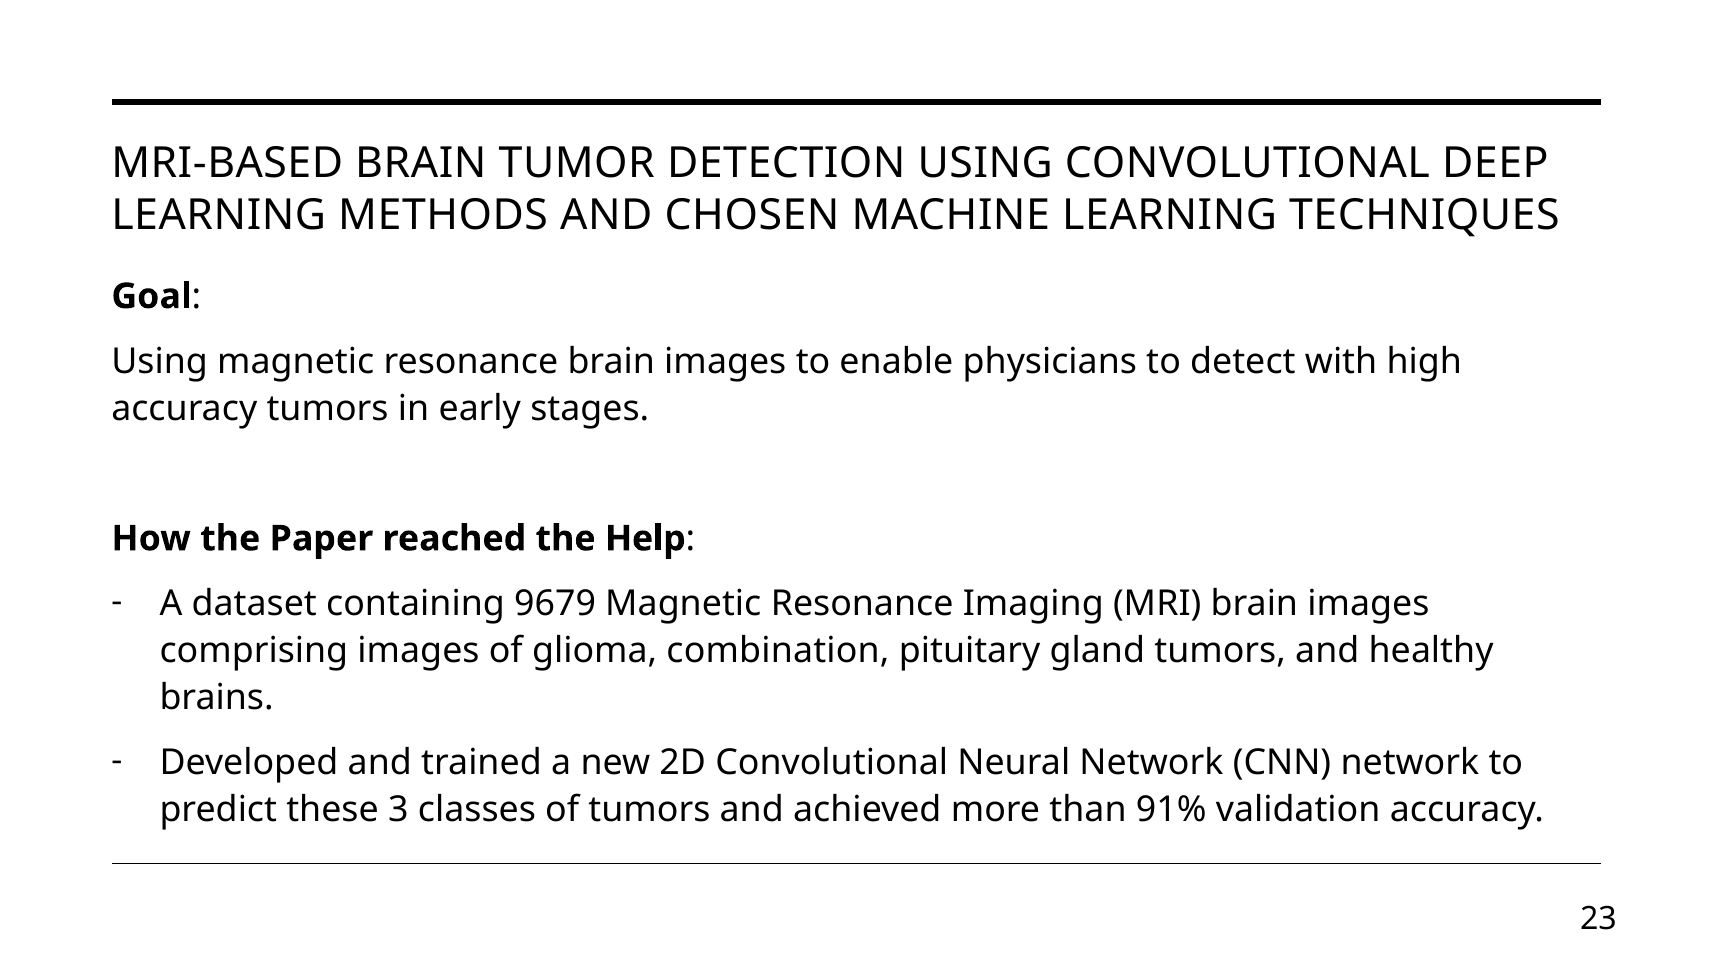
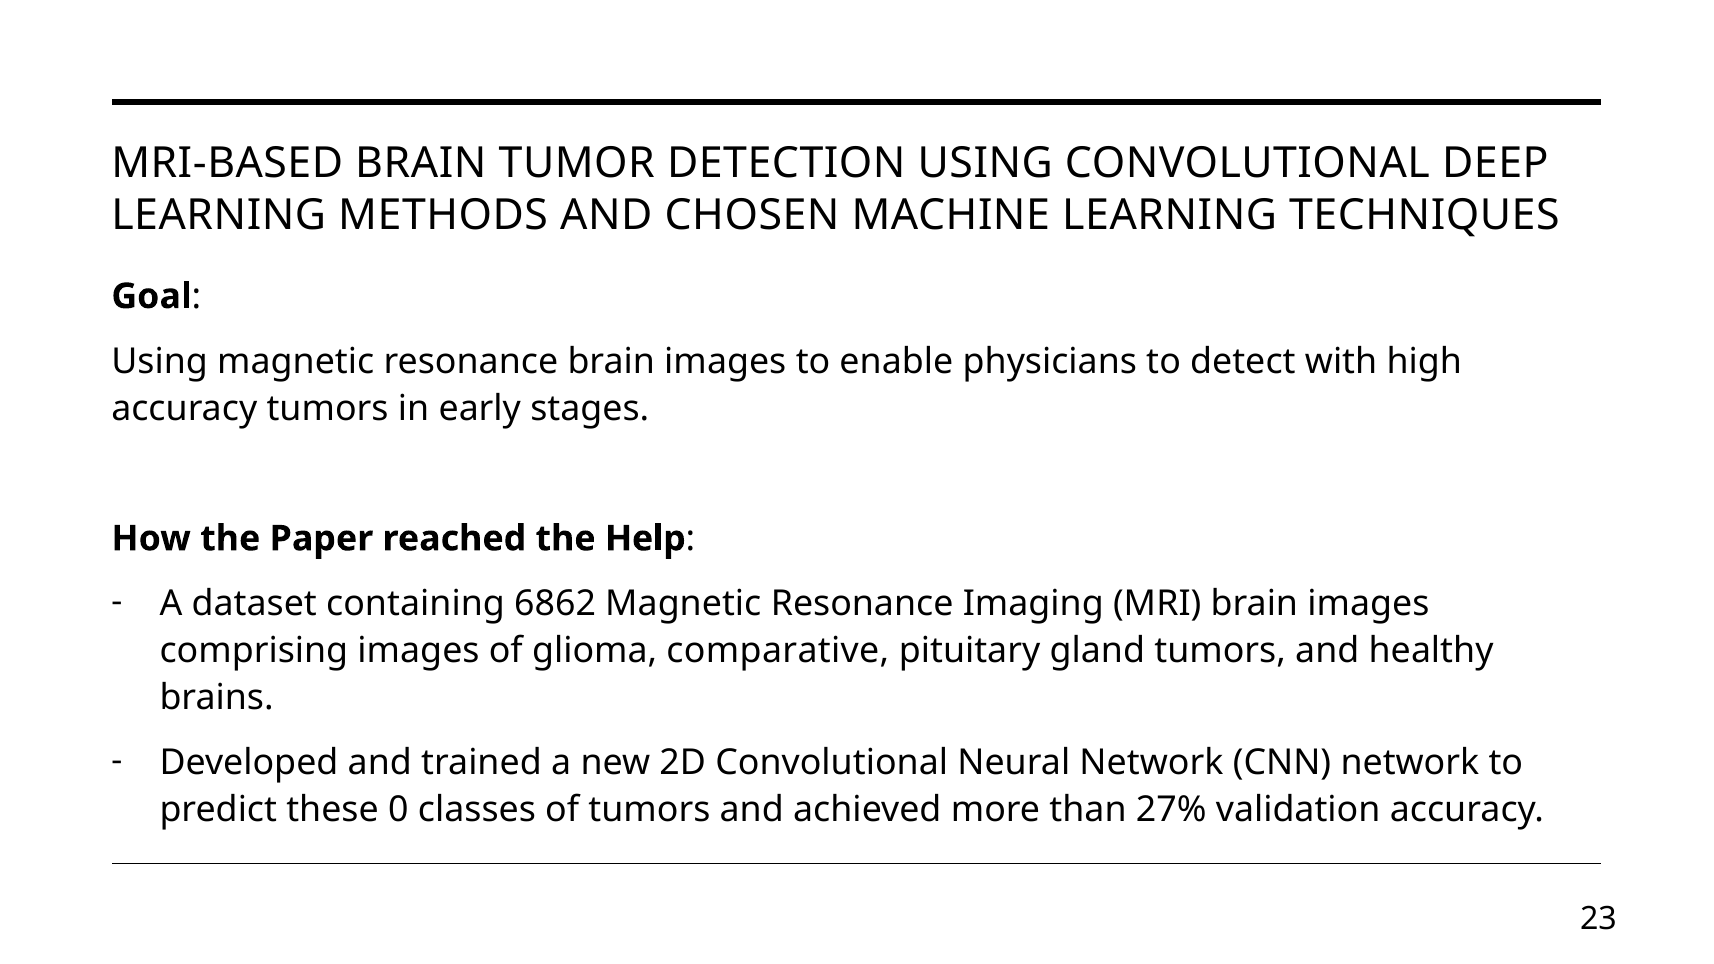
9679: 9679 -> 6862 (555, 604)
combination: combination -> comparative (778, 651)
3: 3 -> 0 (398, 810)
91%: 91% -> 27% (1171, 810)
